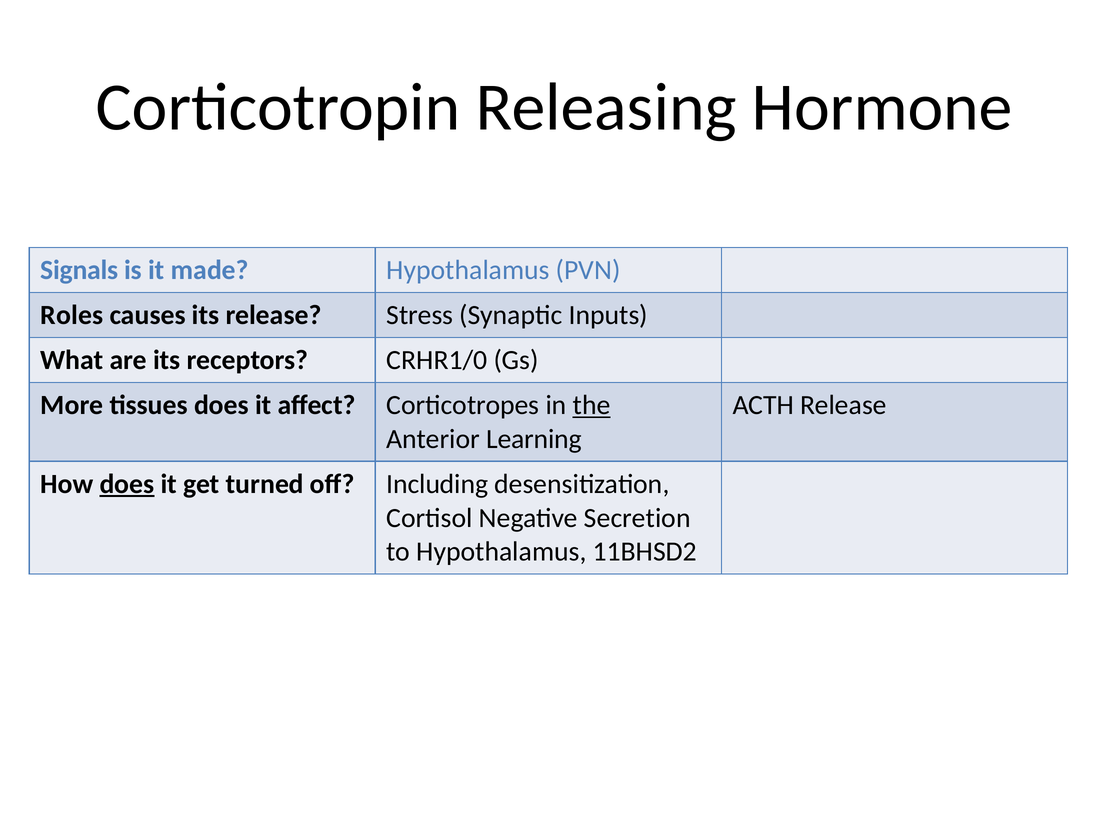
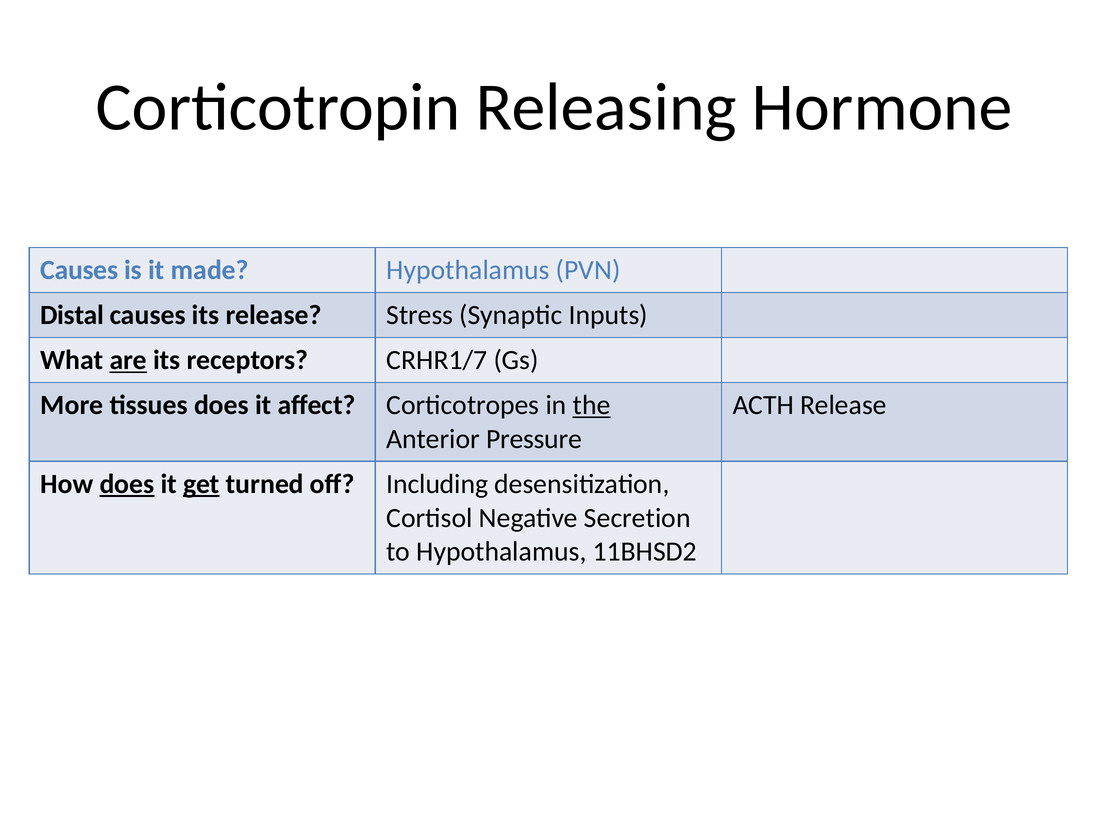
Signals: Signals -> Causes (79, 270)
Roles: Roles -> Distal (72, 315)
are underline: none -> present (128, 360)
CRHR1/0: CRHR1/0 -> CRHR1/7 (437, 360)
Learning: Learning -> Pressure (534, 439)
get underline: none -> present (201, 484)
